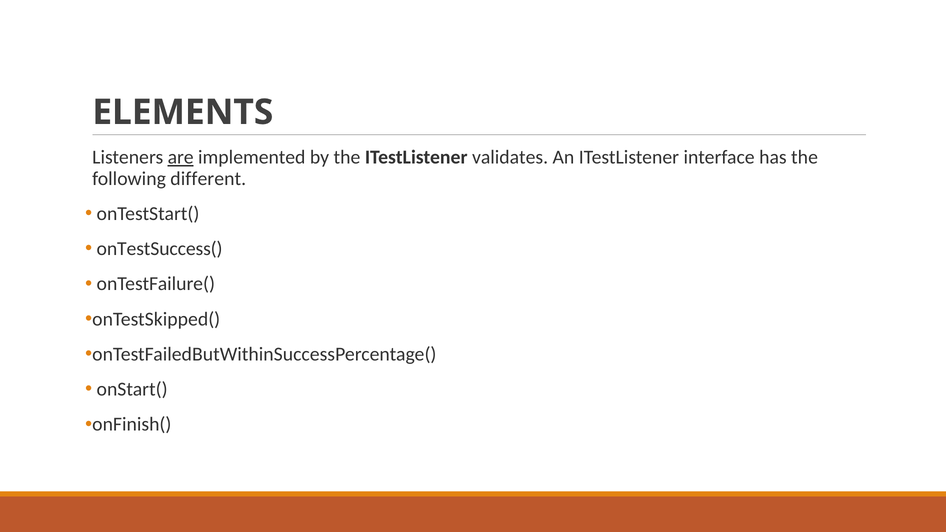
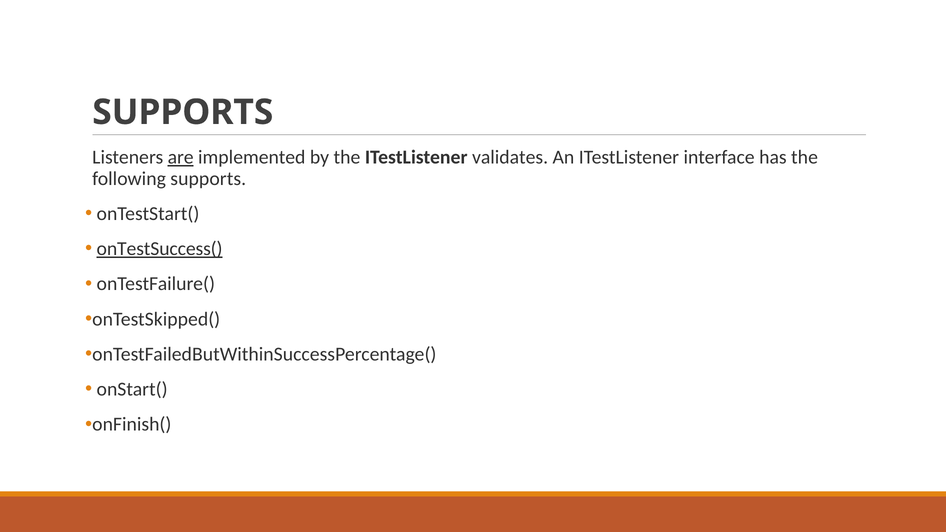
ELEMENTS: ELEMENTS -> SUPPORTS (183, 112)
following different: different -> supports (208, 179)
onTestSuccess( underline: none -> present (160, 249)
